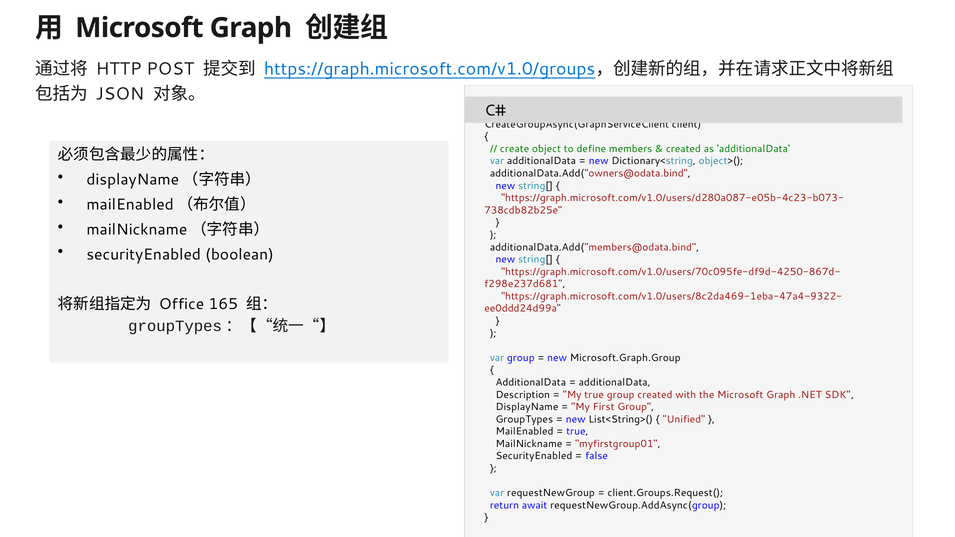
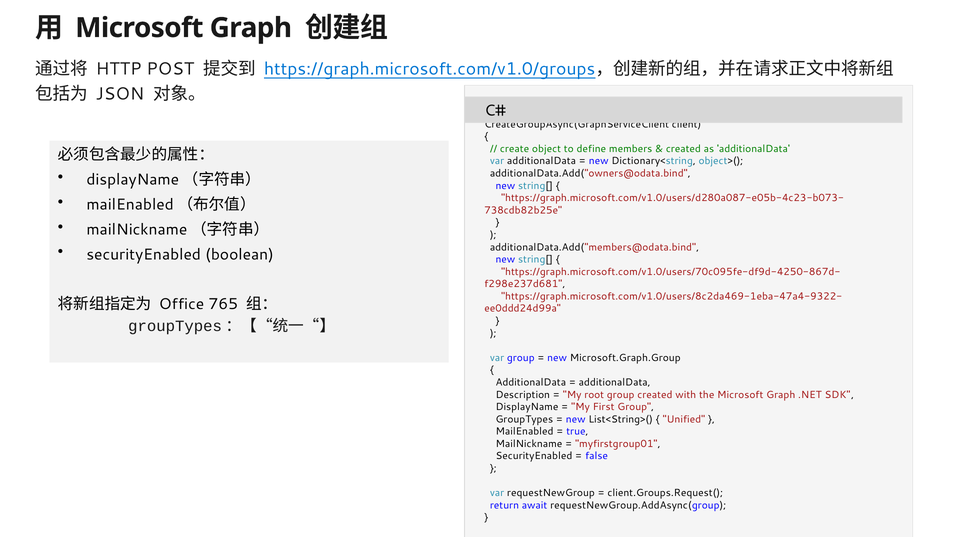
165: 165 -> 765 (223, 304)
My true: true -> root (594, 395)
